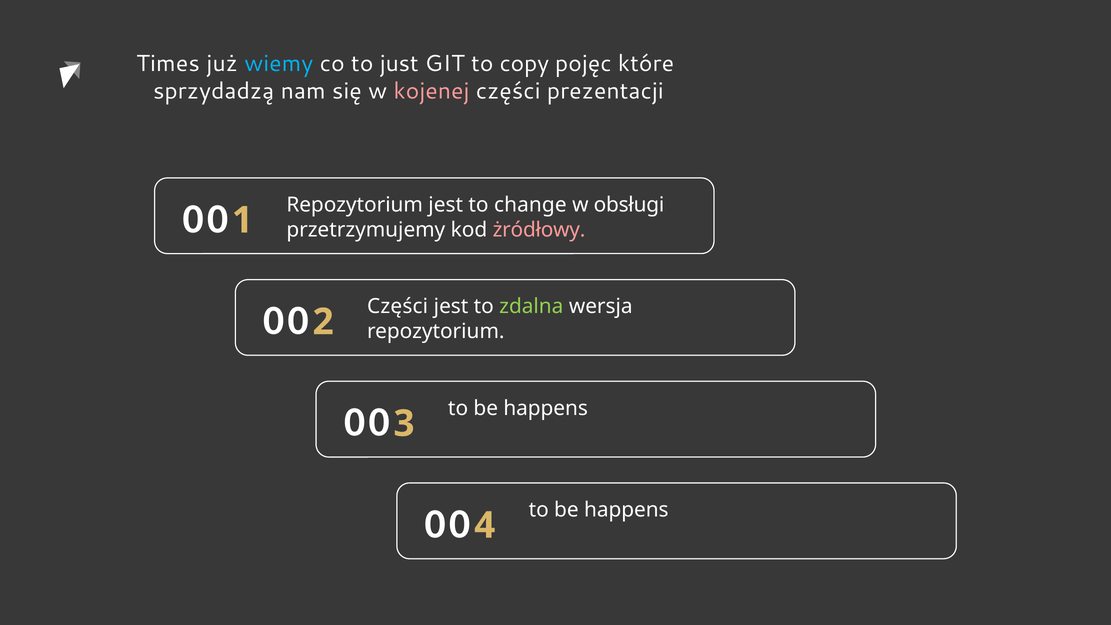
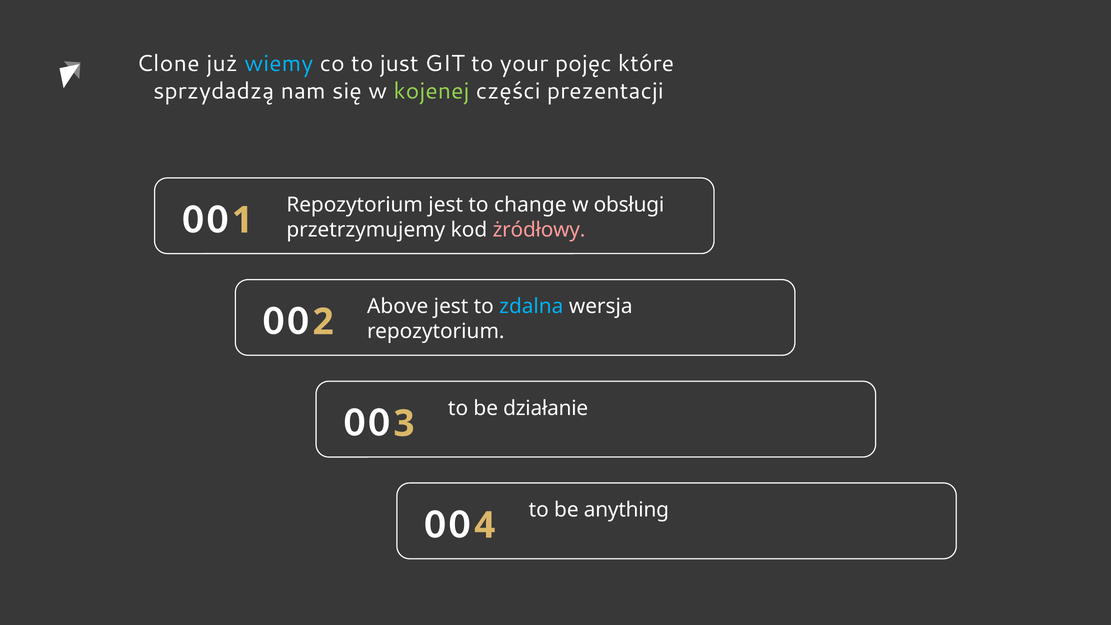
Times: Times -> Clone (168, 64)
copy: copy -> your (524, 64)
kojenej colour: pink -> light green (432, 91)
Części: Części -> Above (398, 306)
zdalna colour: light green -> light blue (531, 306)
happens: happens -> działanie (546, 408)
happens: happens -> anything (626, 510)
